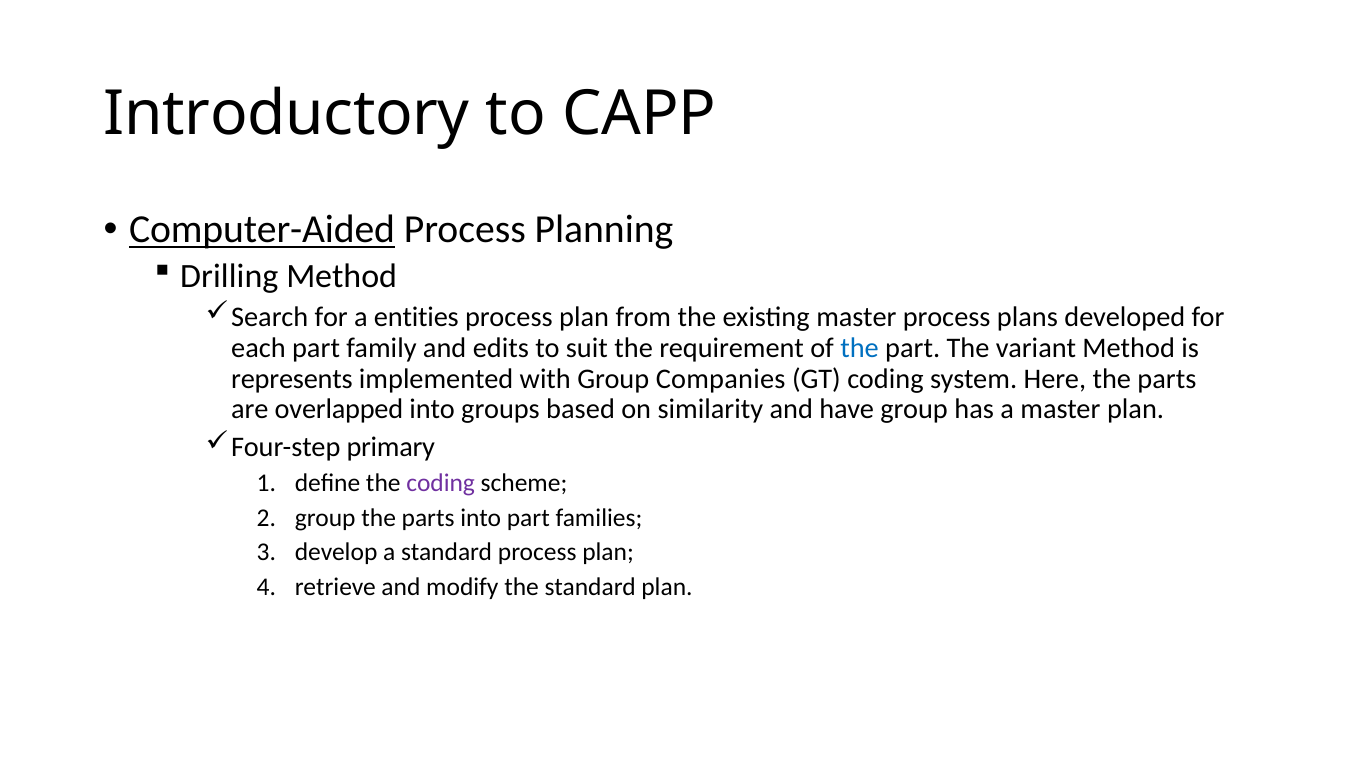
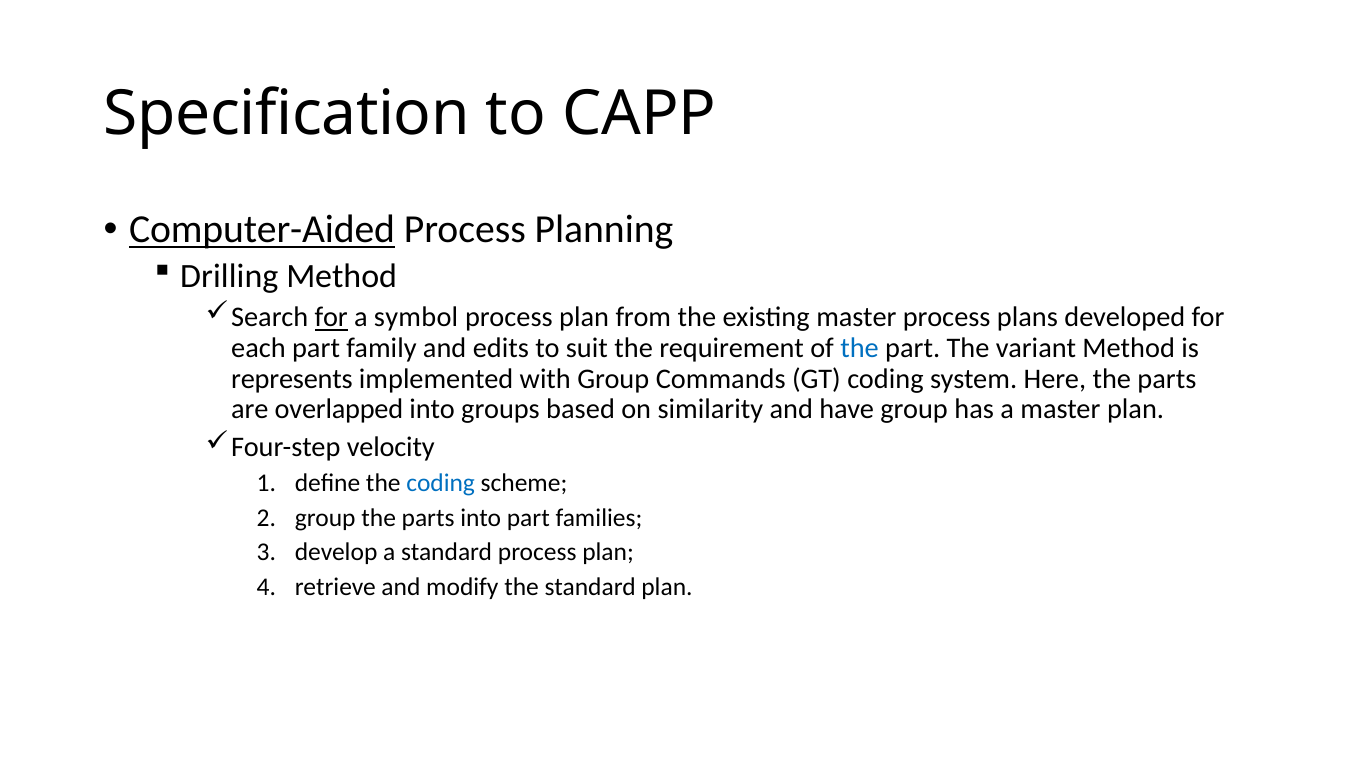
Introductory: Introductory -> Specification (287, 114)
for underline: none -> present (331, 318)
entities: entities -> symbol (416, 318)
Companies: Companies -> Commands (721, 379)
primary: primary -> velocity (391, 447)
coding colour: purple -> blue (441, 483)
